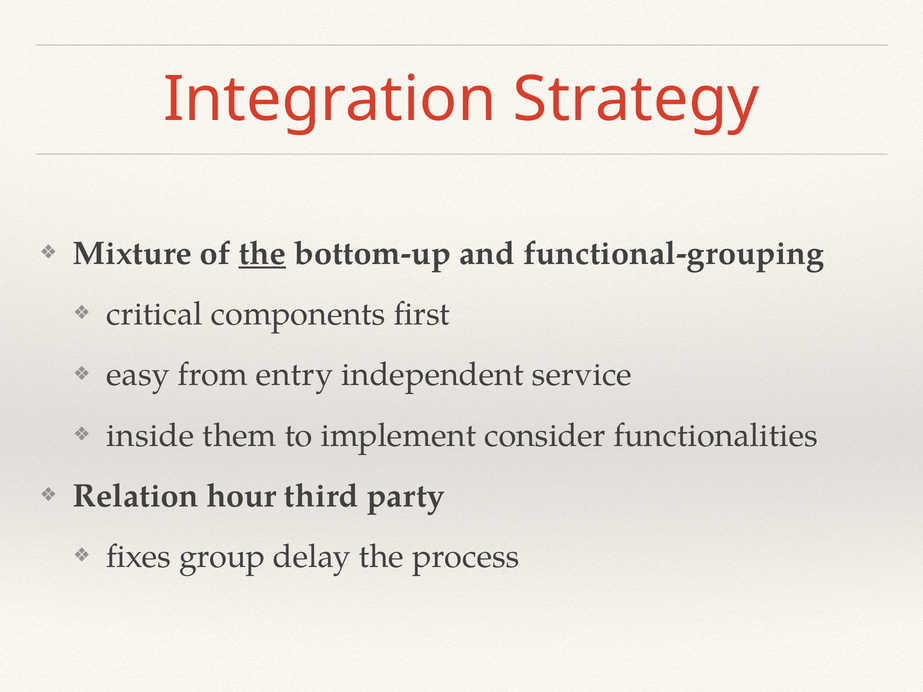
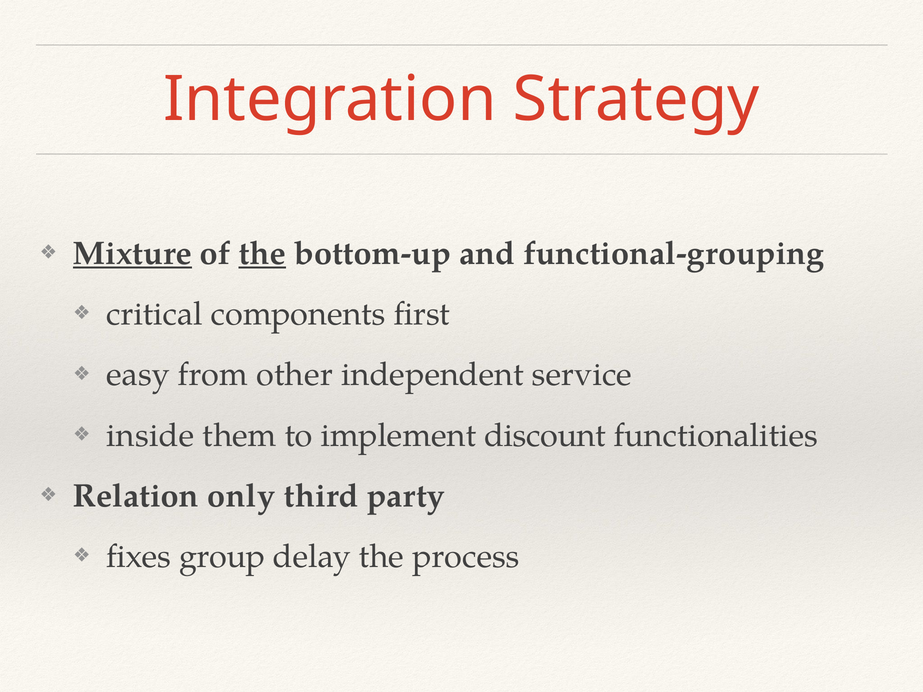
Mixture underline: none -> present (132, 254)
entry: entry -> other (294, 375)
consider: consider -> discount (545, 435)
hour: hour -> only (241, 496)
